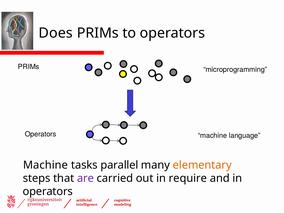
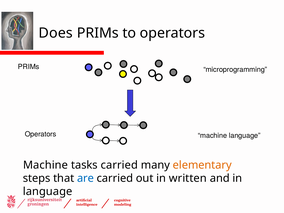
tasks parallel: parallel -> carried (119, 165)
are colour: purple -> blue (85, 178)
require: require -> written (188, 178)
operators: operators -> language (48, 192)
